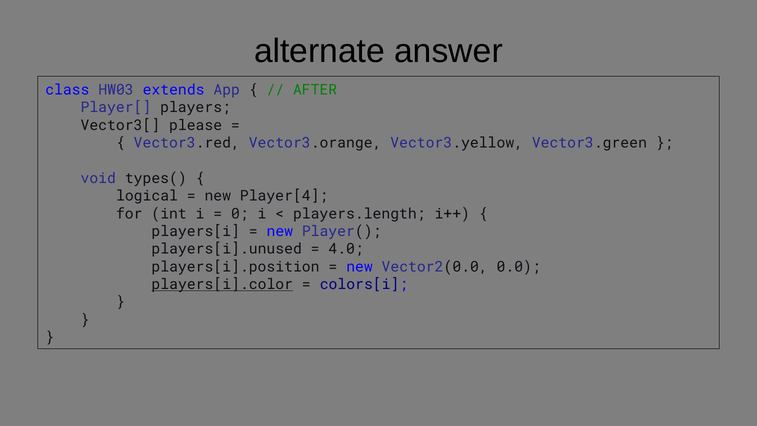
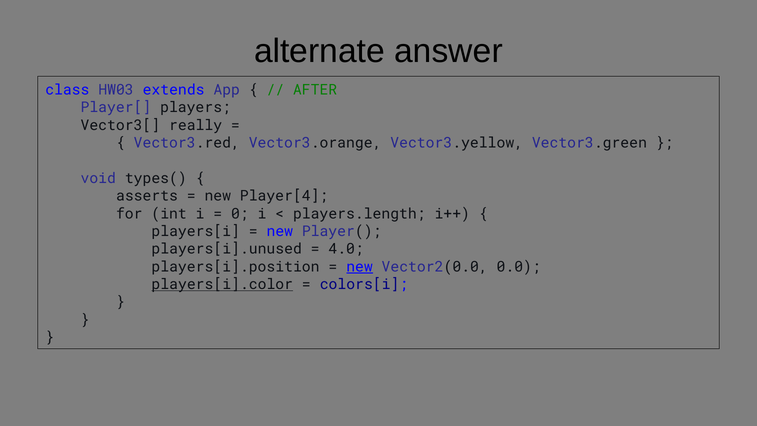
please: please -> really (196, 125)
logical: logical -> asserts (147, 196)
new underline: none -> present (360, 267)
